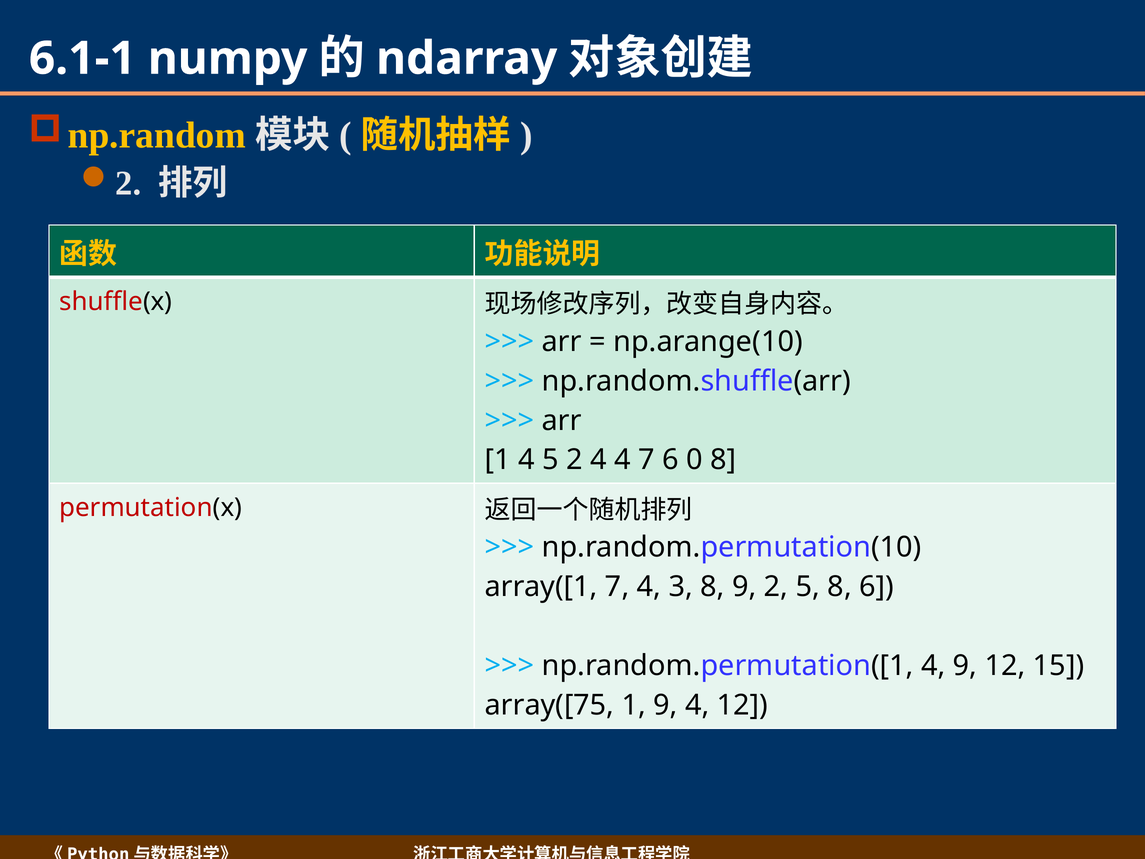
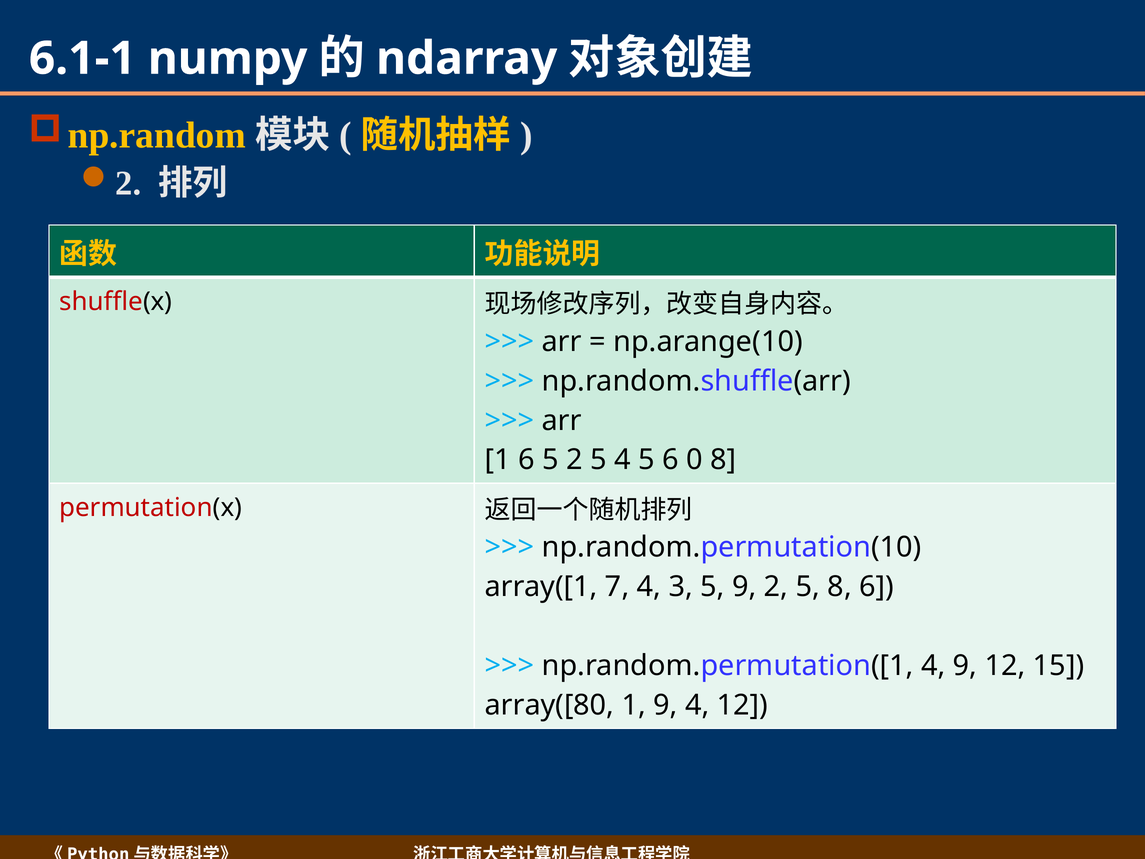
1 4: 4 -> 6 (526, 460)
5 2 4: 4 -> 5 (598, 460)
4 7: 7 -> 5 (647, 460)
3 8: 8 -> 5 (712, 587)
array([75: array([75 -> array([80 (549, 705)
